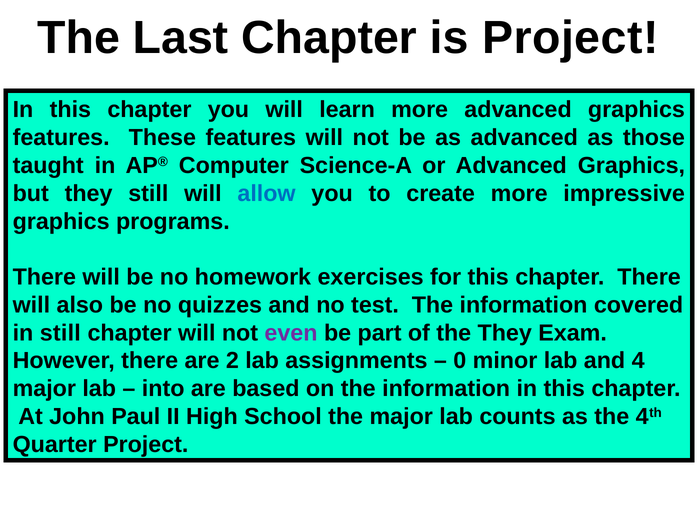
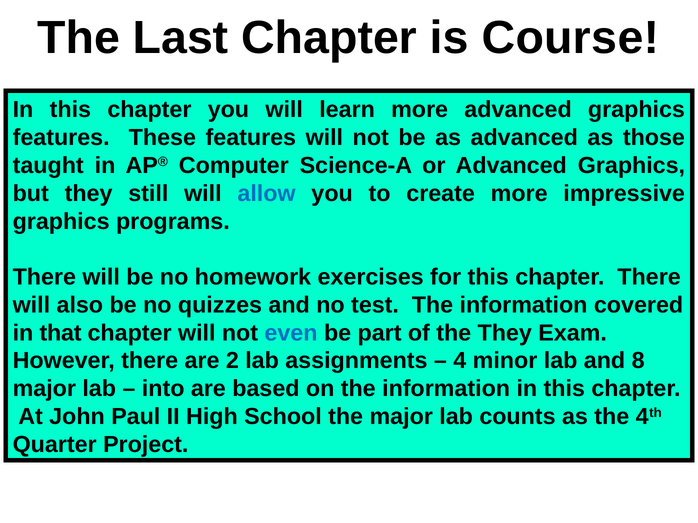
is Project: Project -> Course (570, 38)
in still: still -> that (61, 333)
even colour: purple -> blue (291, 333)
0: 0 -> 4 (460, 361)
4: 4 -> 8 (638, 361)
